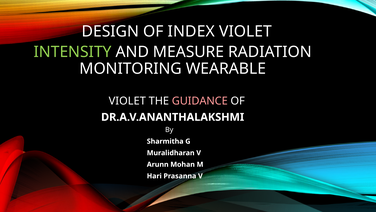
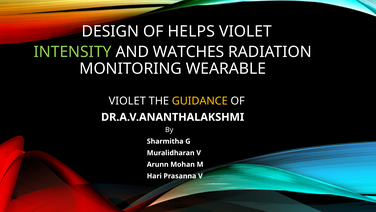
INDEX: INDEX -> HELPS (191, 31)
MEASURE: MEASURE -> WATCHES (189, 52)
GUIDANCE colour: pink -> yellow (200, 101)
